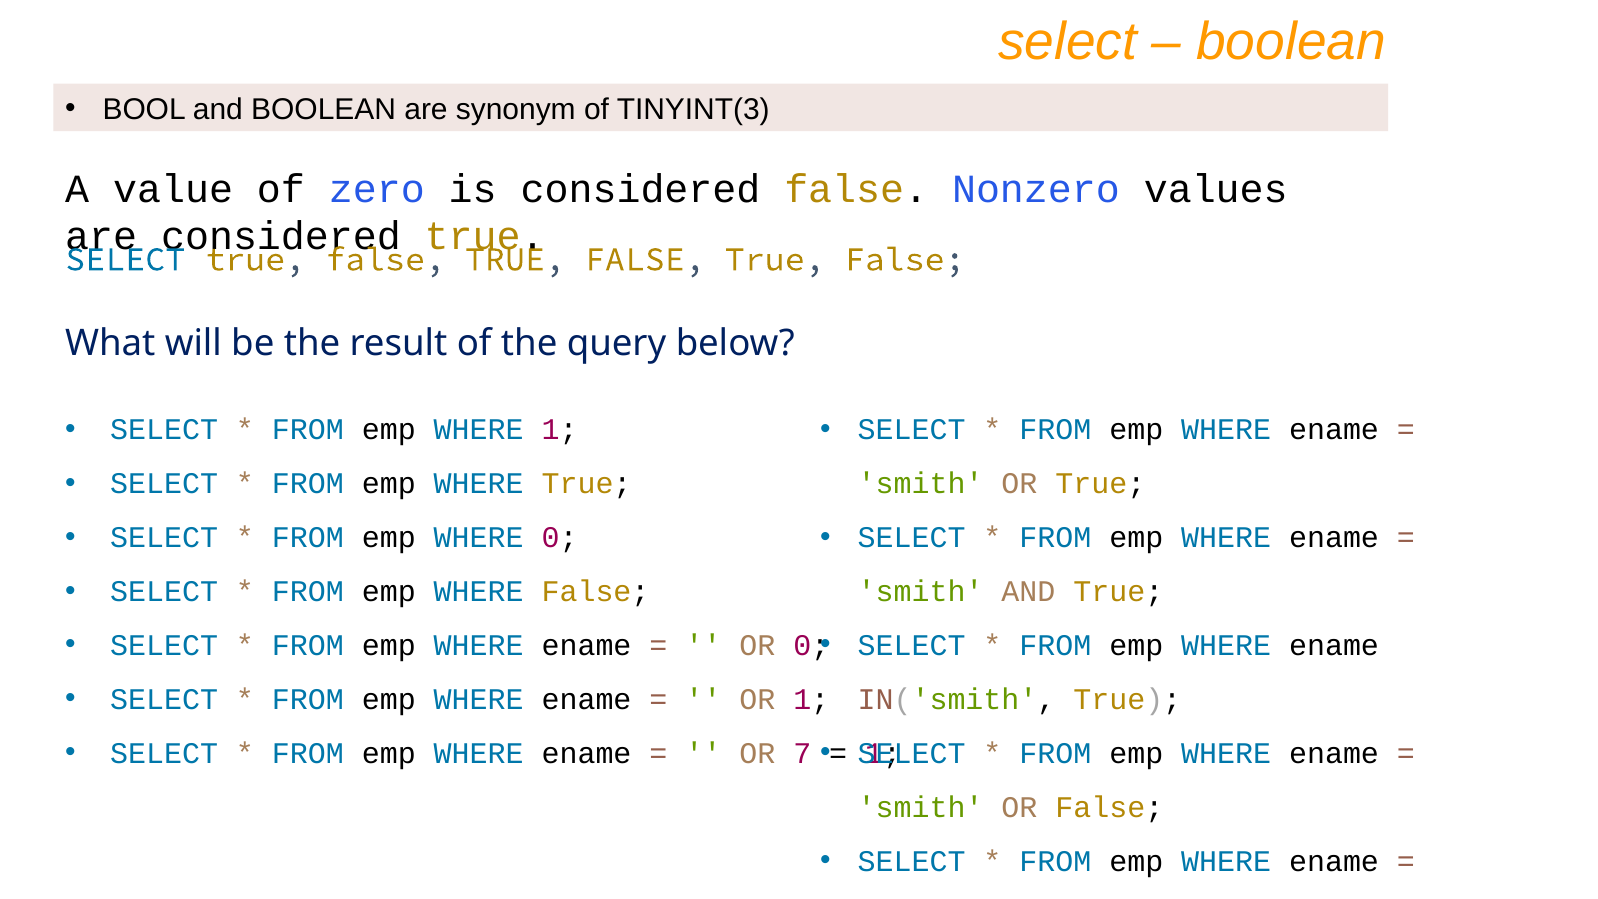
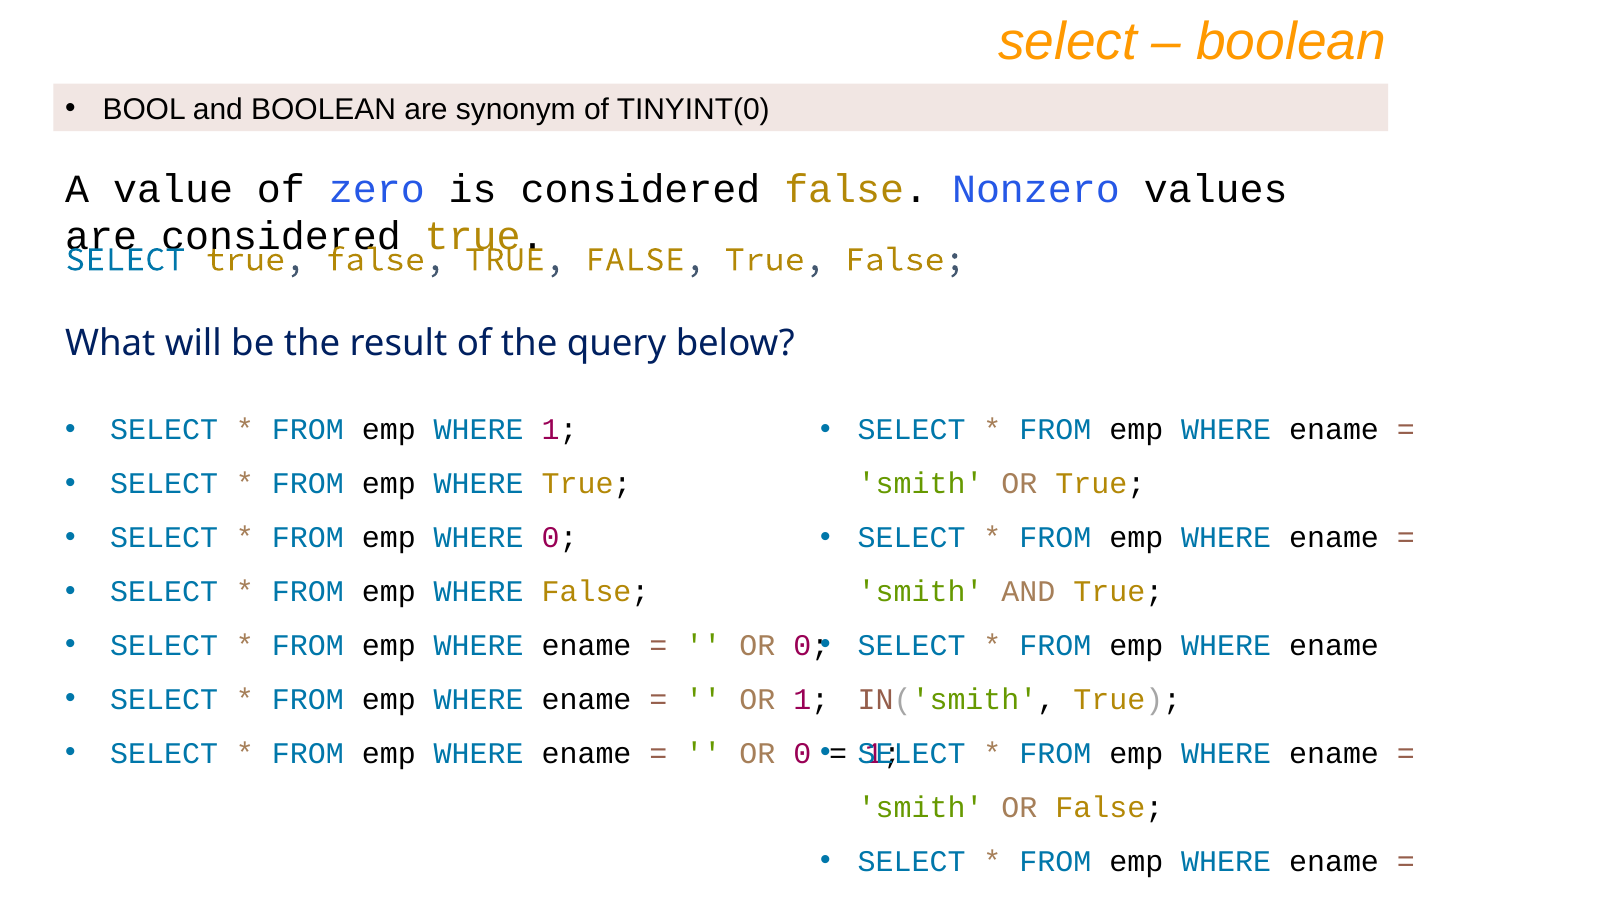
TINYINT(3: TINYINT(3 -> TINYINT(0 (693, 109)
7: 7 -> 0 (802, 753)
